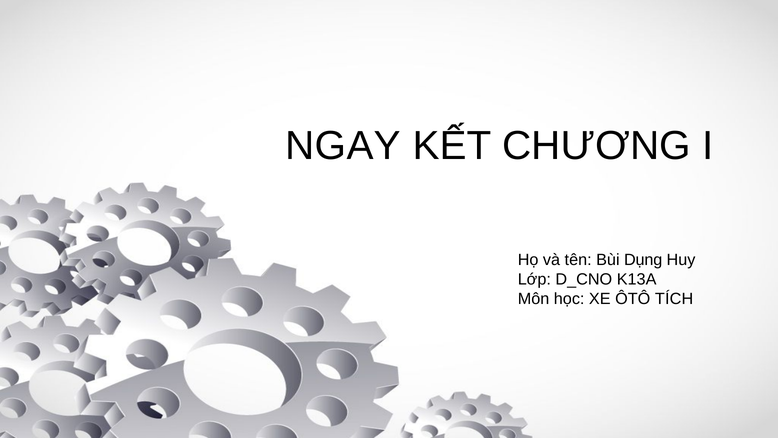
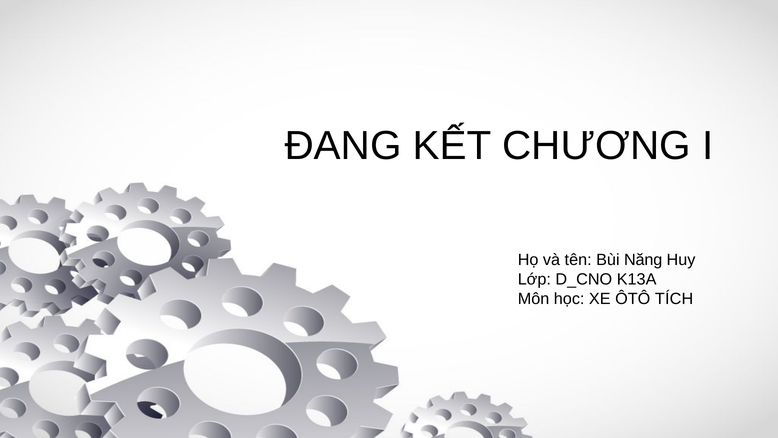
NGAY: NGAY -> ĐANG (343, 146)
Dụng: Dụng -> Năng (643, 260)
